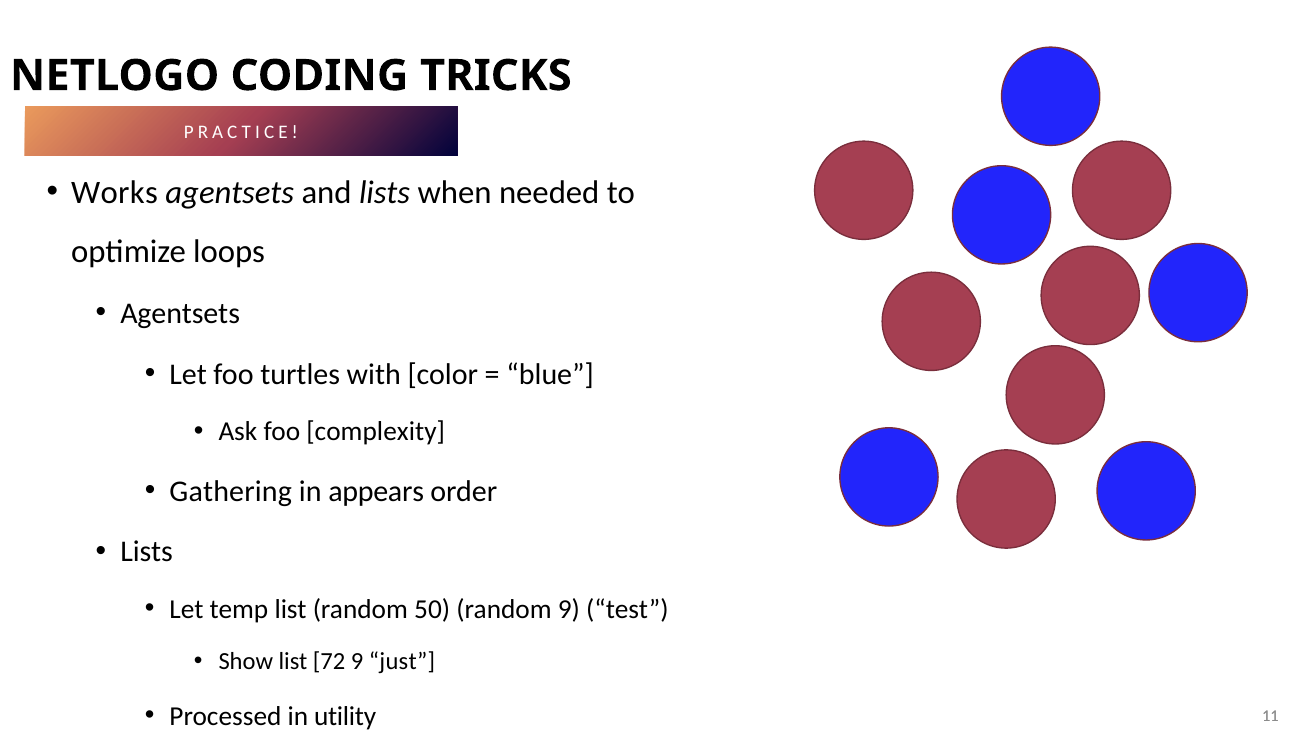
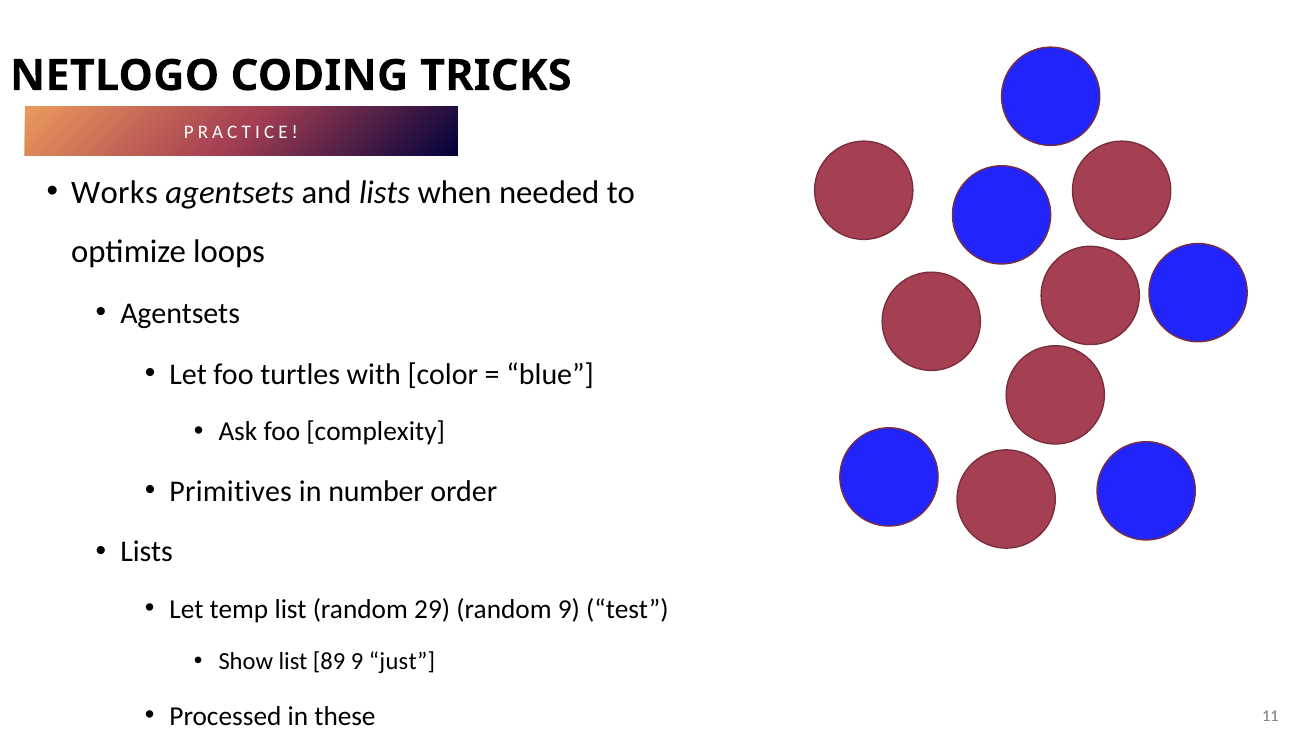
Gathering: Gathering -> Primitives (231, 491)
appears: appears -> number (376, 491)
50: 50 -> 29 (432, 609)
72: 72 -> 89 (329, 662)
utility: utility -> these (345, 716)
